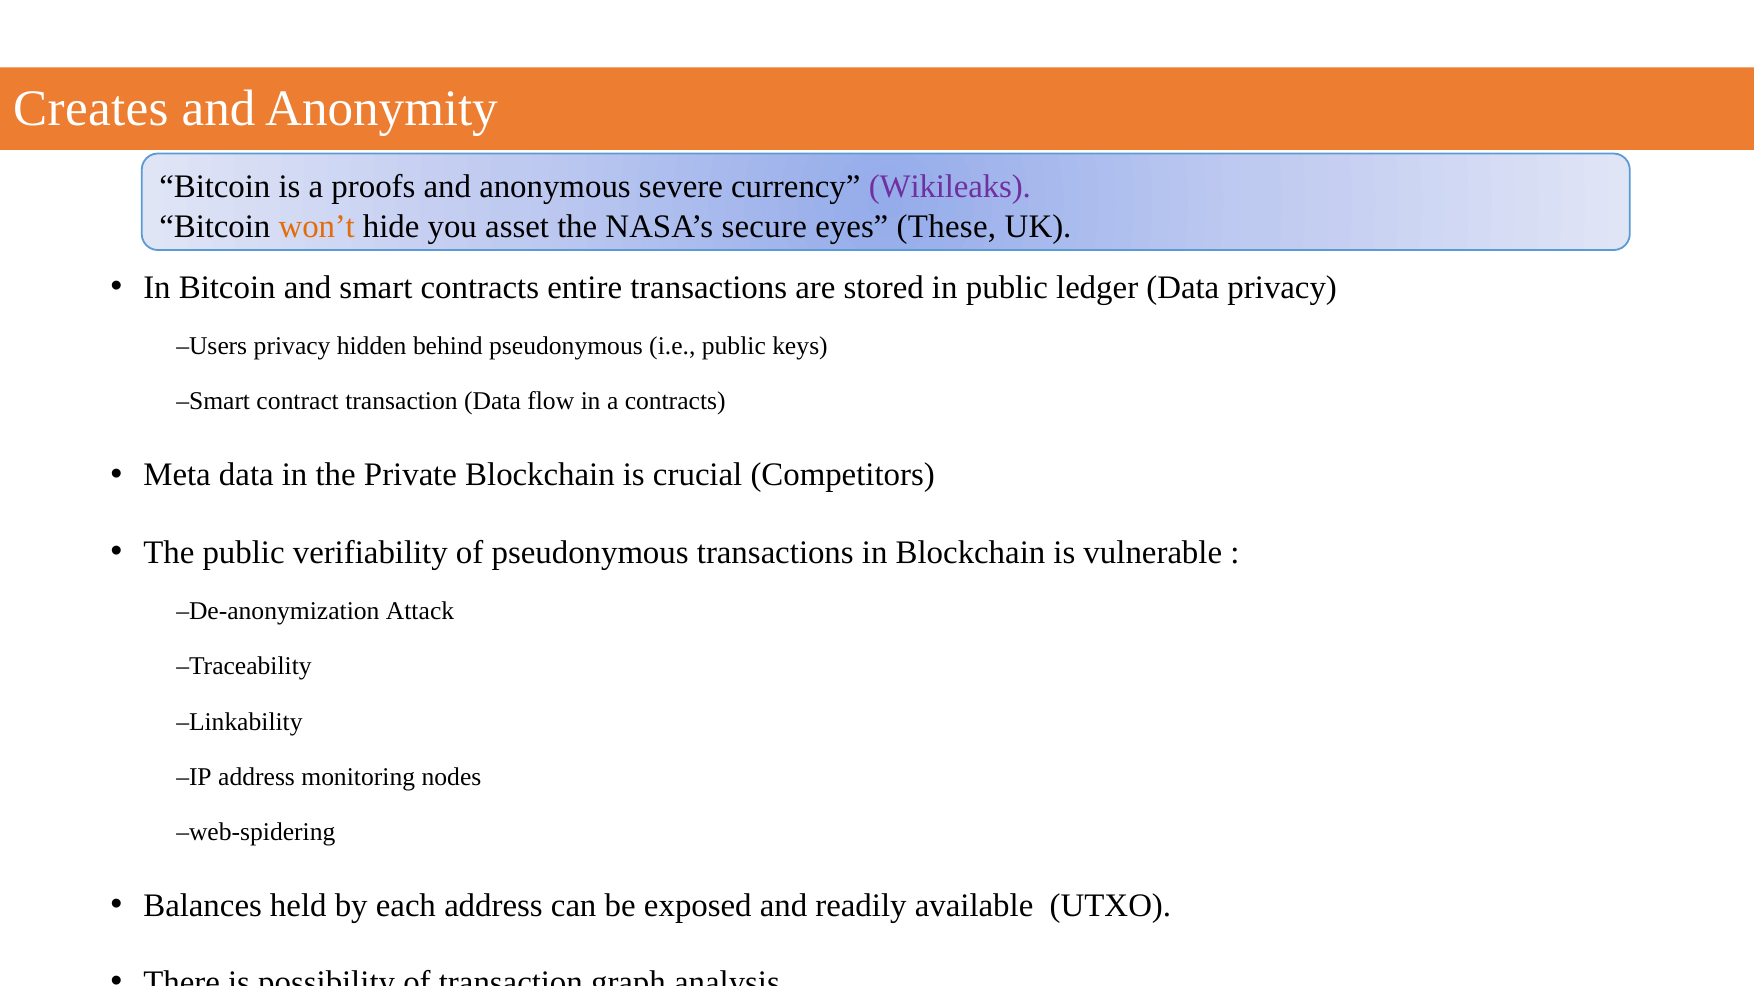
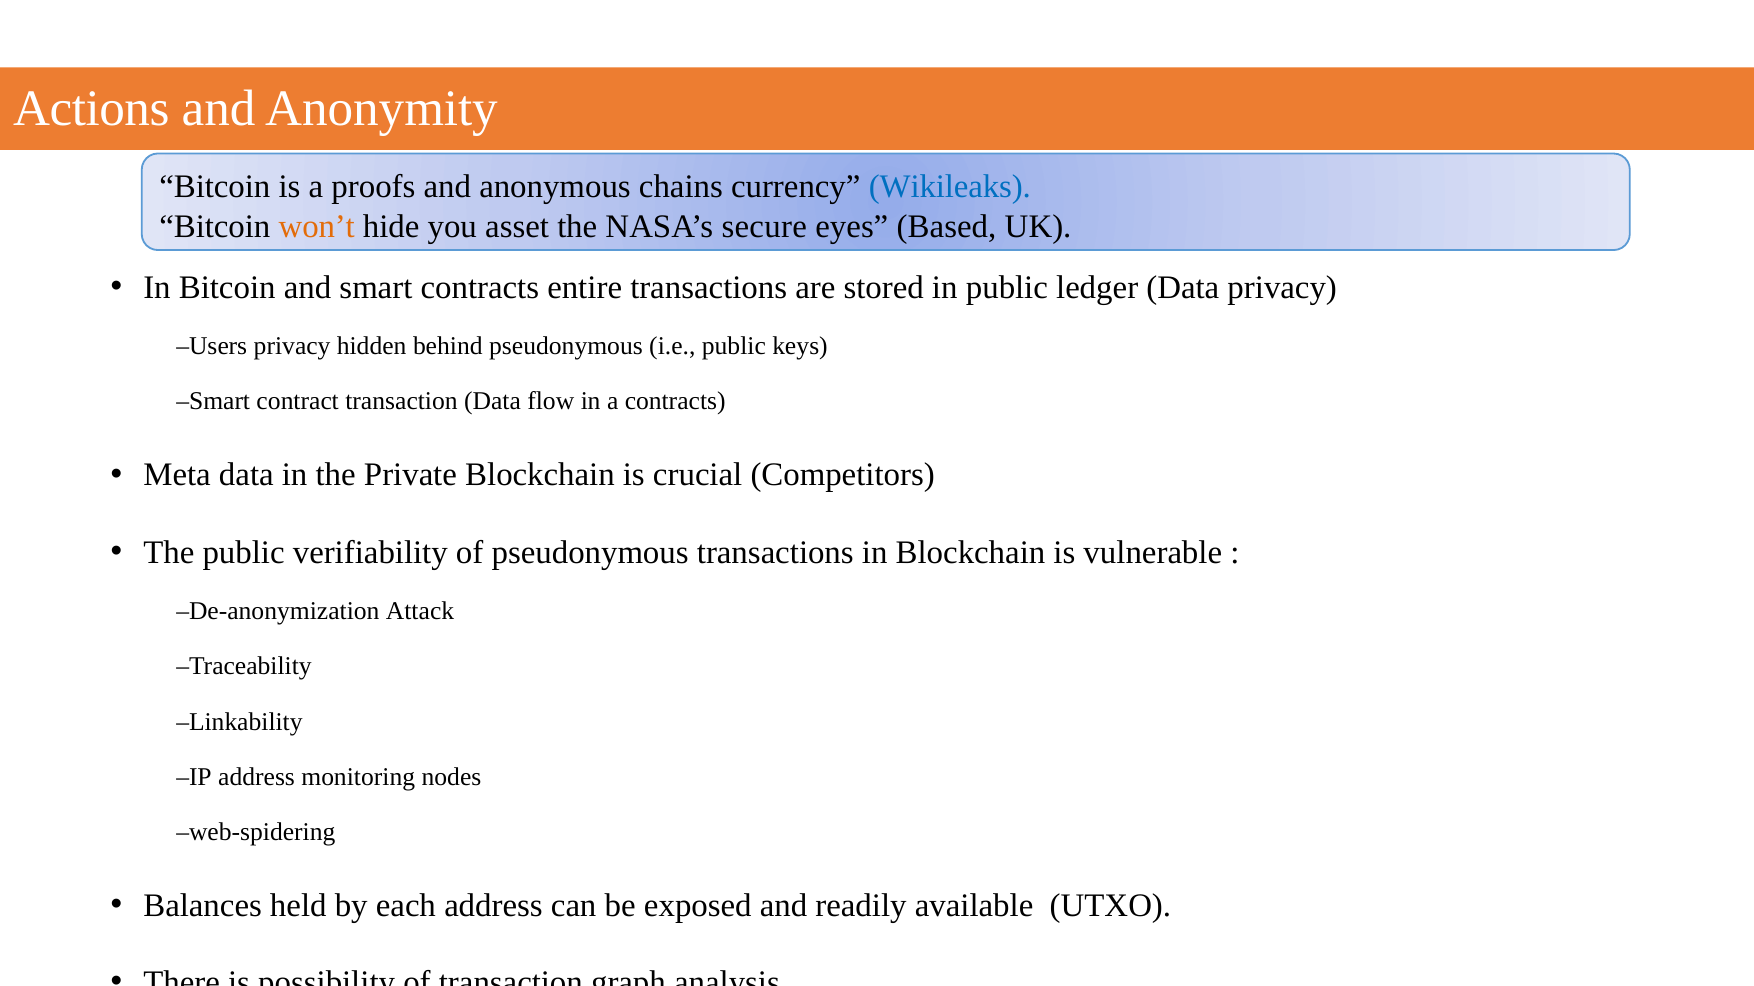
Creates: Creates -> Actions (91, 108)
severe: severe -> chains (681, 187)
Wikileaks colour: purple -> blue (950, 187)
These: These -> Based (947, 226)
